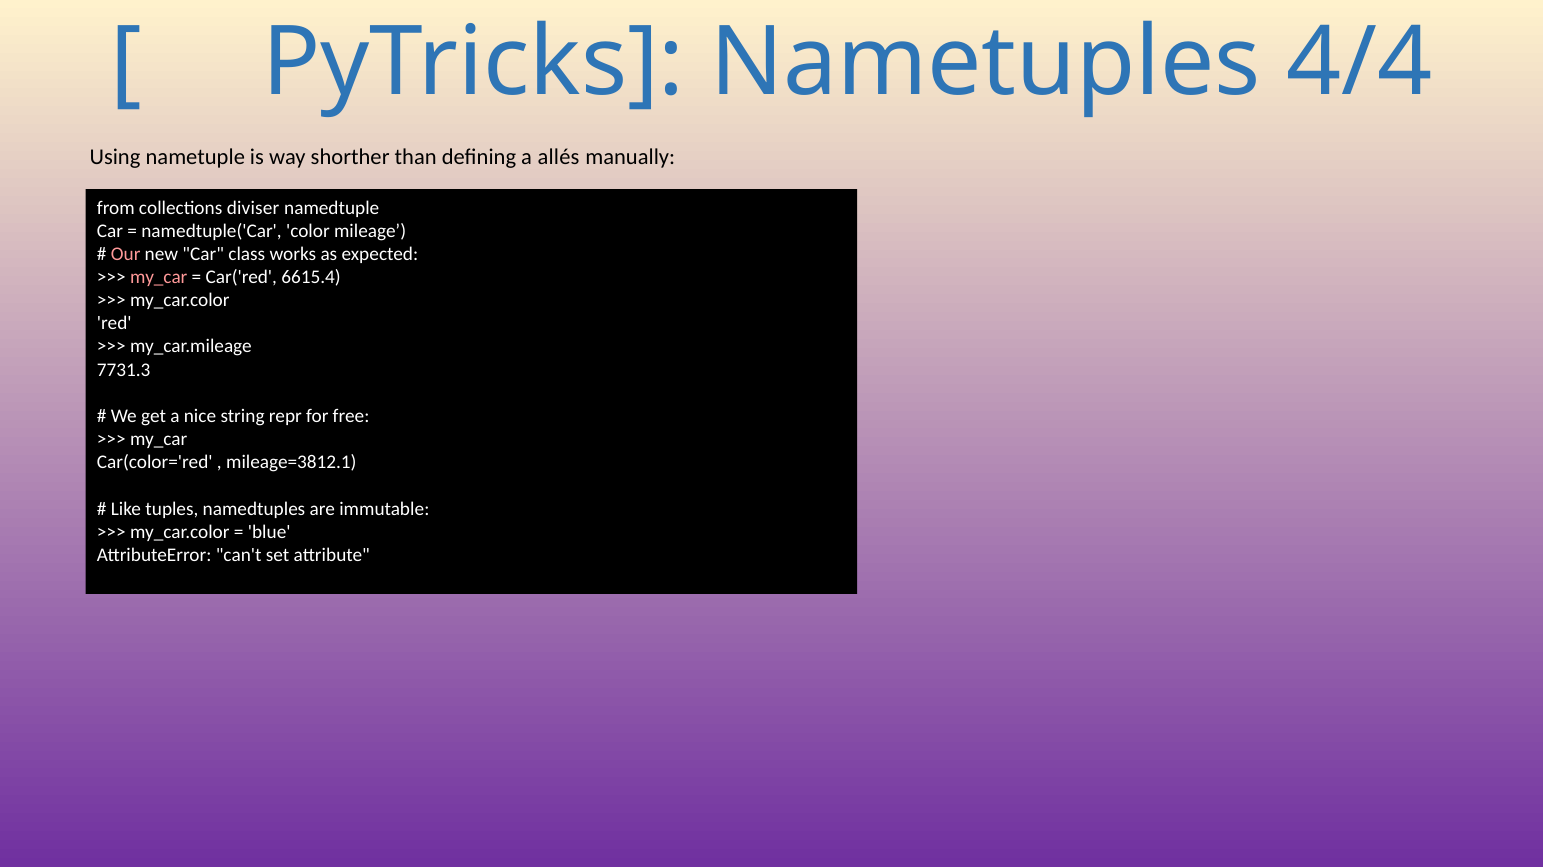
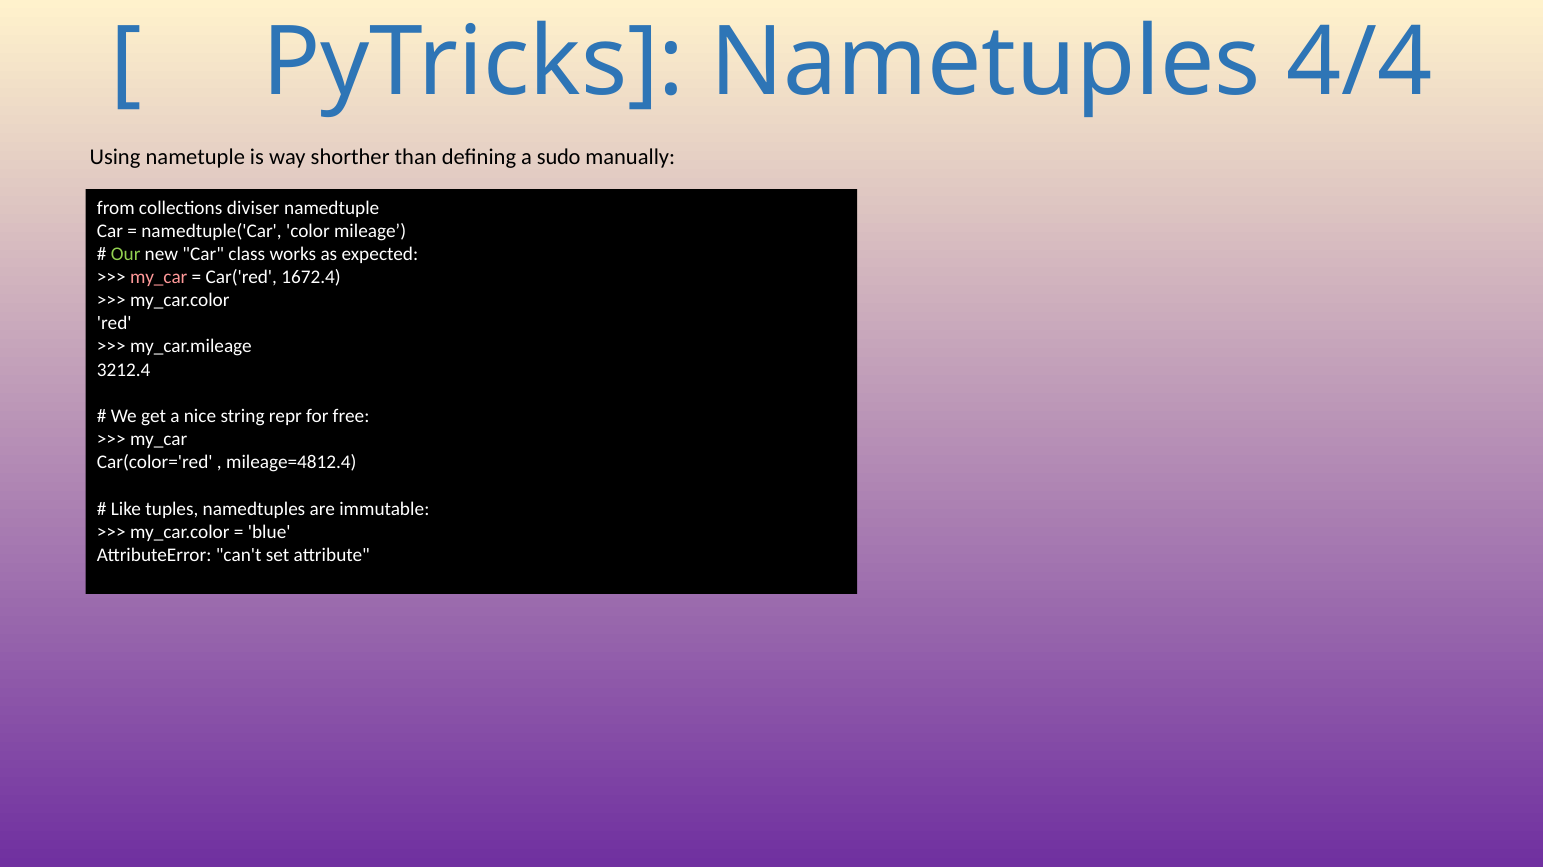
allés: allés -> sudo (559, 158)
Our colour: pink -> light green (126, 254)
6615.4: 6615.4 -> 1672.4 (311, 277)
7731.3: 7731.3 -> 3212.4 (124, 370)
mileage=3812.1: mileage=3812.1 -> mileage=4812.4 (291, 462)
